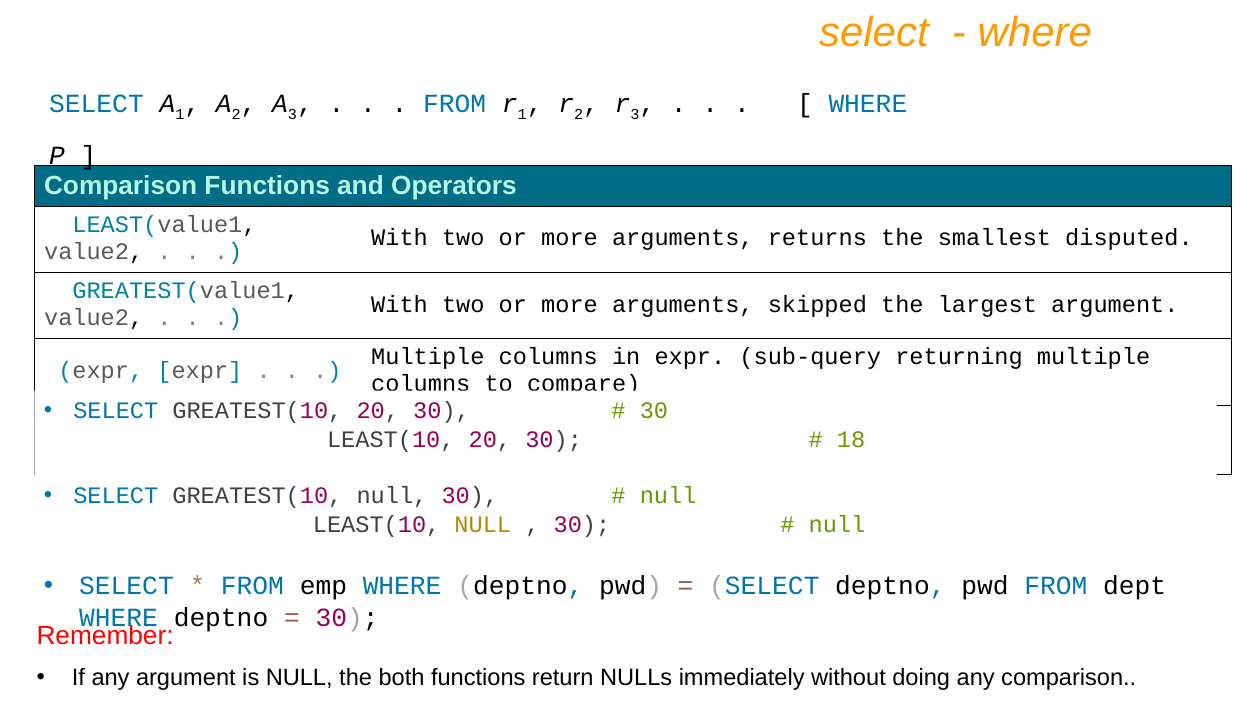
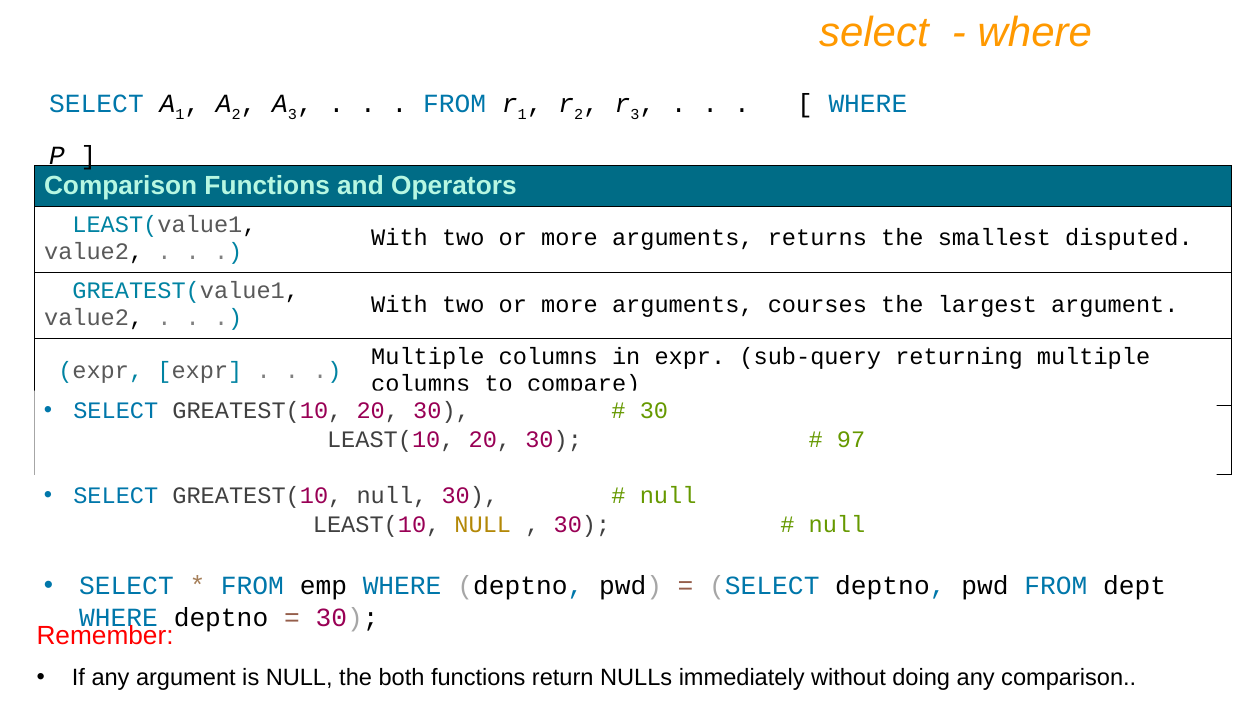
skipped: skipped -> courses (817, 304)
18: 18 -> 97 (851, 440)
